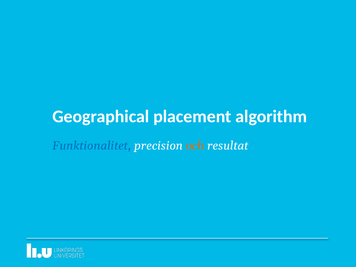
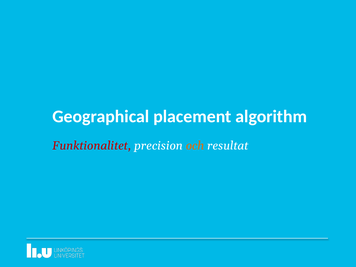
Funktionalitet colour: blue -> red (92, 146)
